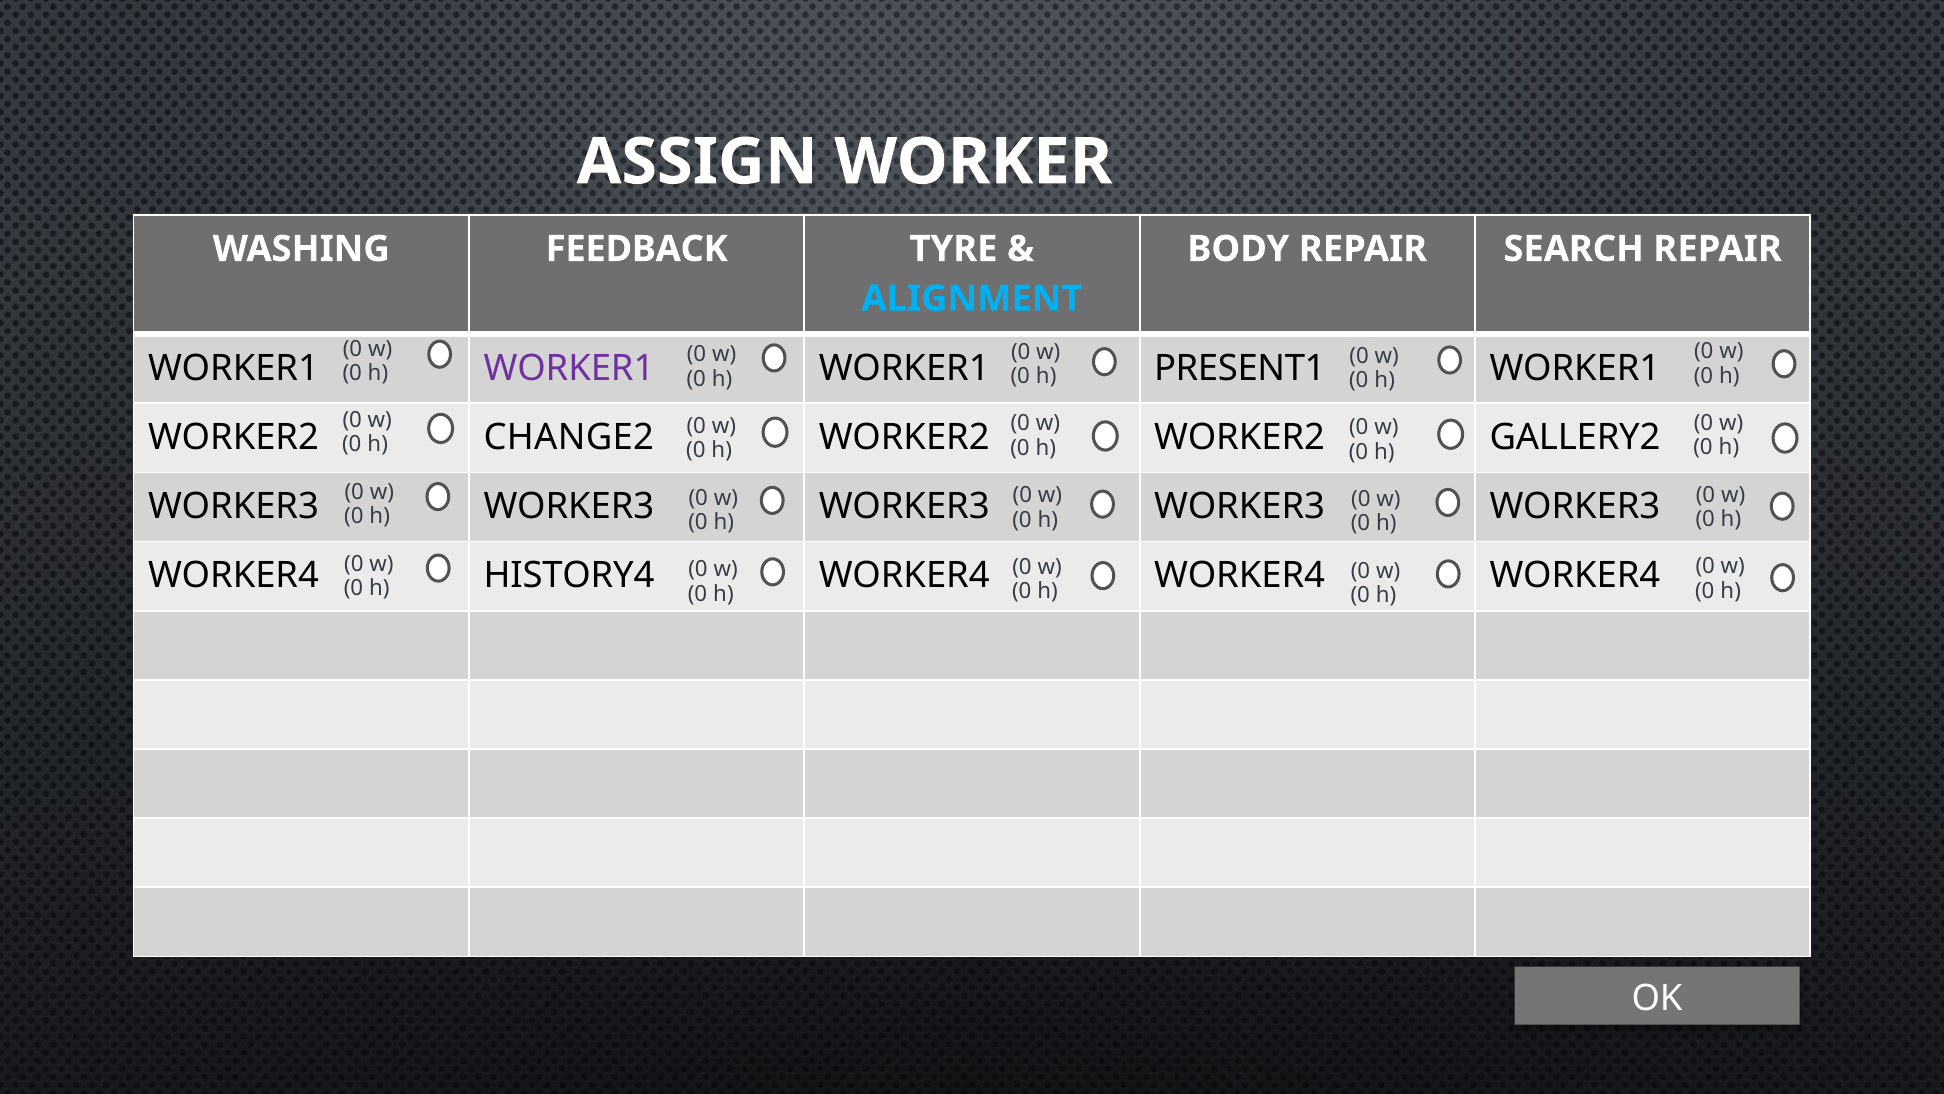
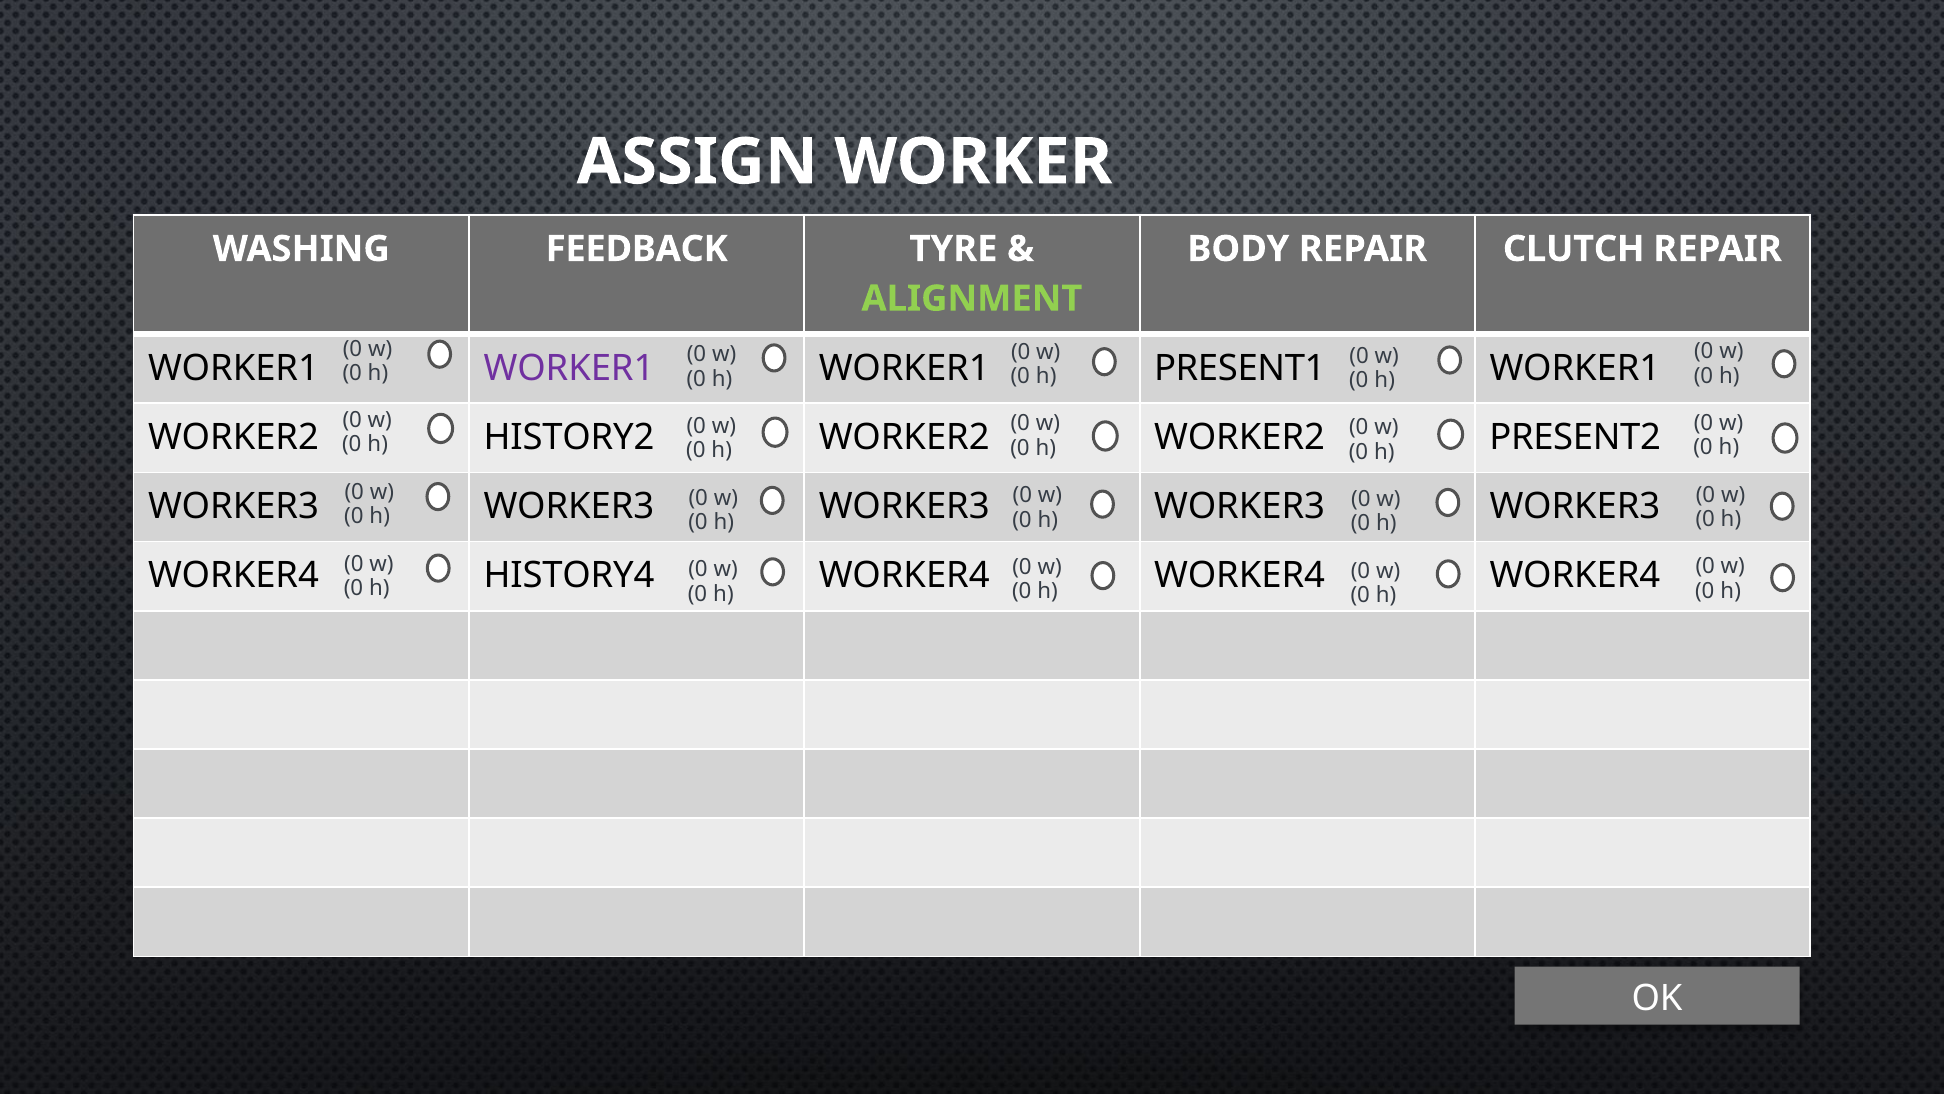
SEARCH: SEARCH -> CLUTCH (1574, 249)
ALIGNMENT colour: light blue -> light green (972, 298)
CHANGE2: CHANGE2 -> HISTORY2 (569, 437)
GALLERY2: GALLERY2 -> PRESENT2 (1575, 437)
